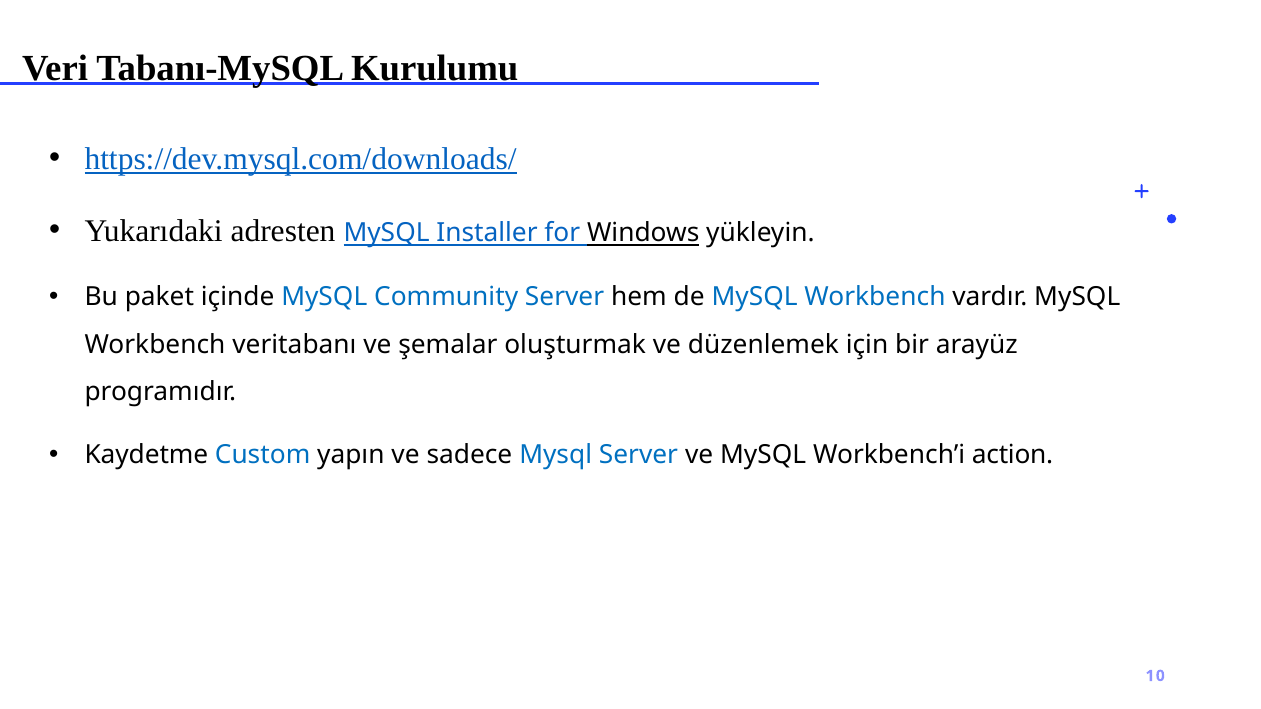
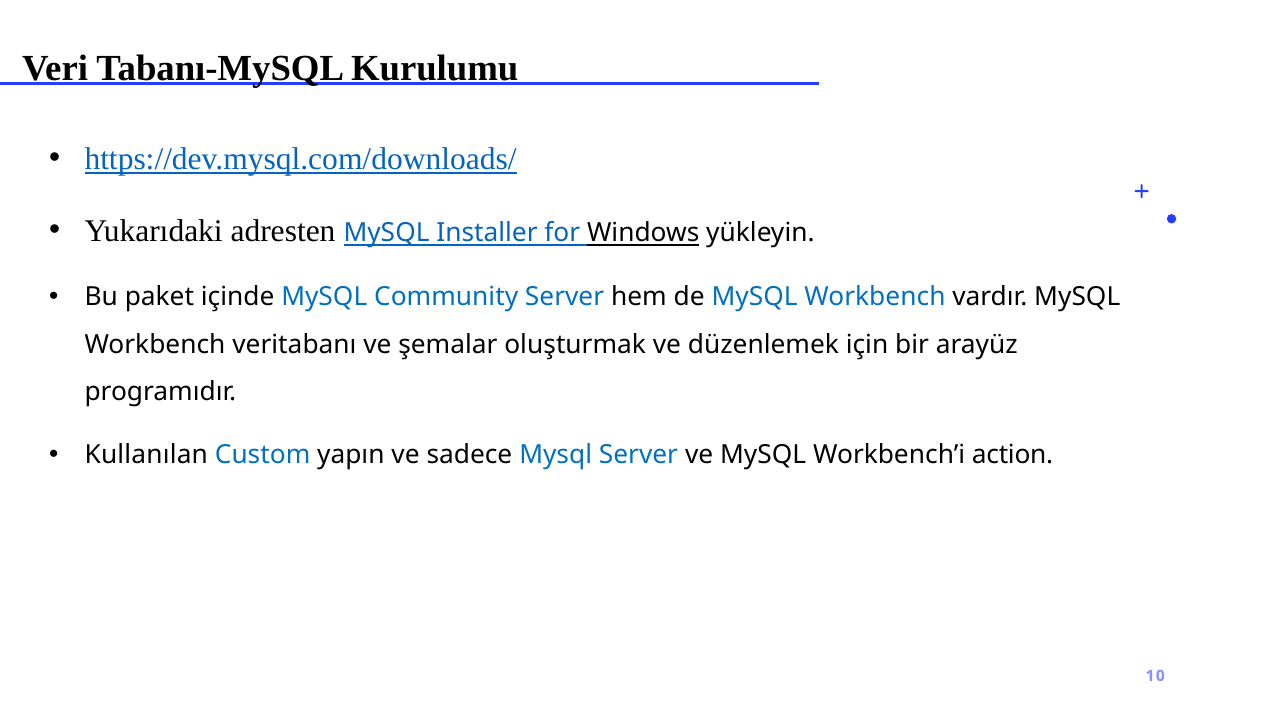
Kaydetme: Kaydetme -> Kullanılan (146, 455)
